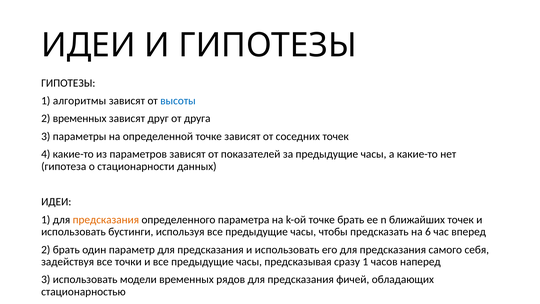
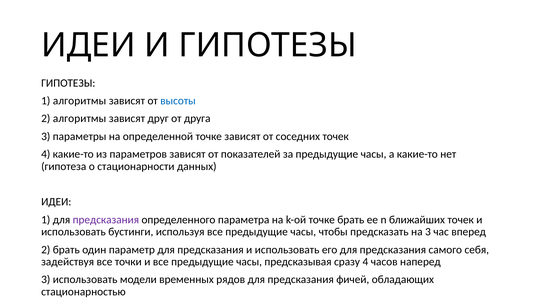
2 временных: временных -> алгоритмы (80, 118)
предсказания colour: orange -> purple (106, 220)
на 6: 6 -> 3 (428, 232)
сразу 1: 1 -> 4 (365, 262)
